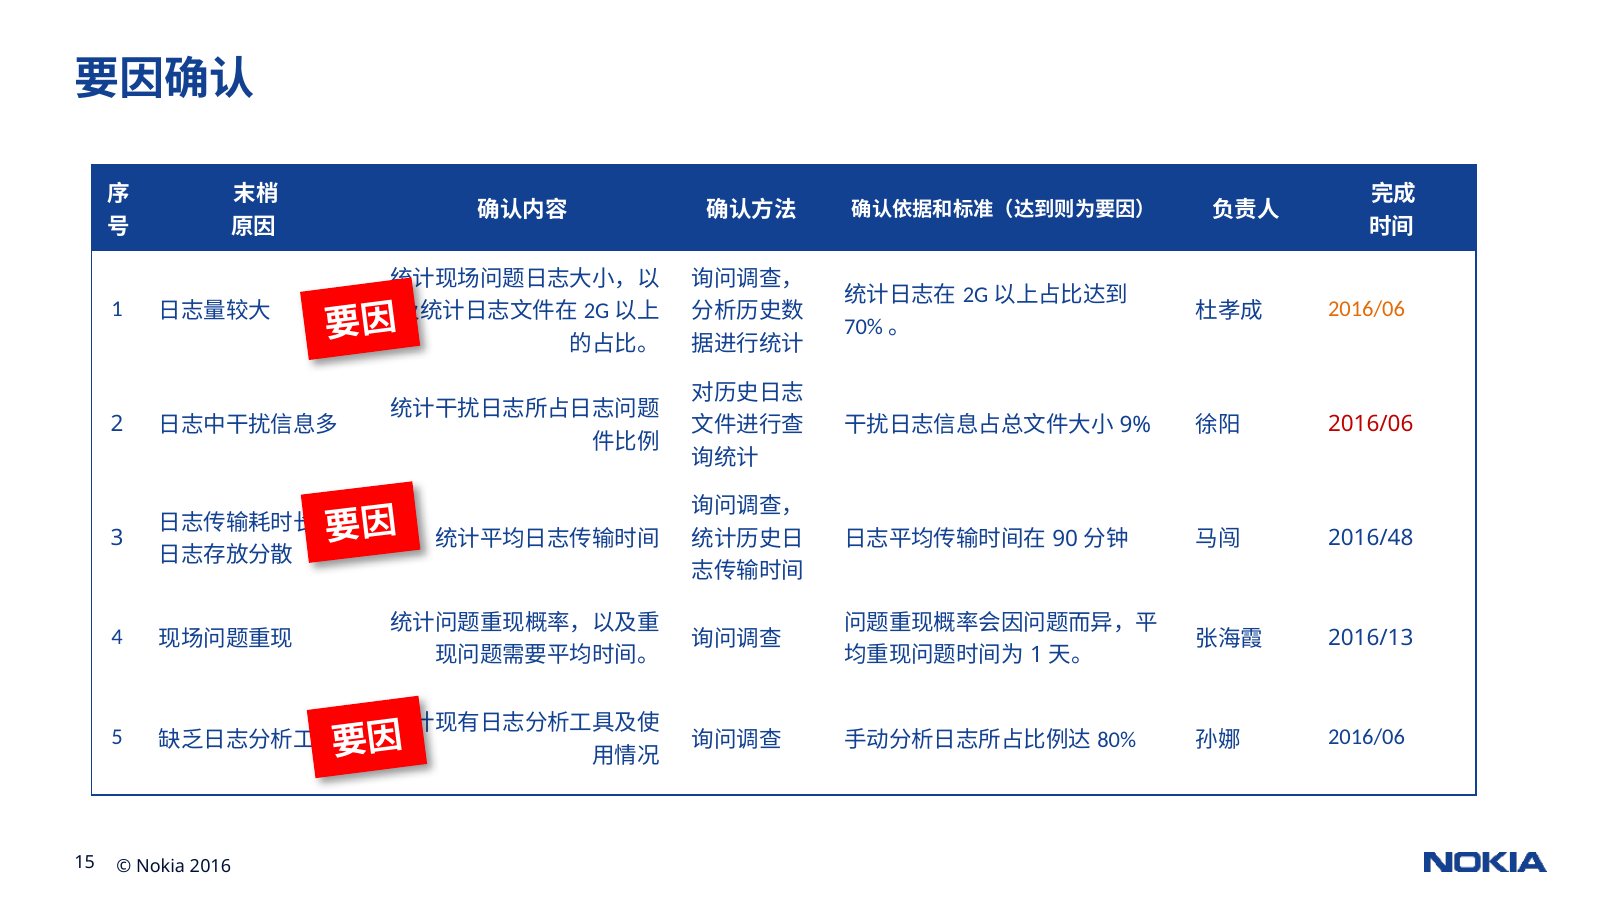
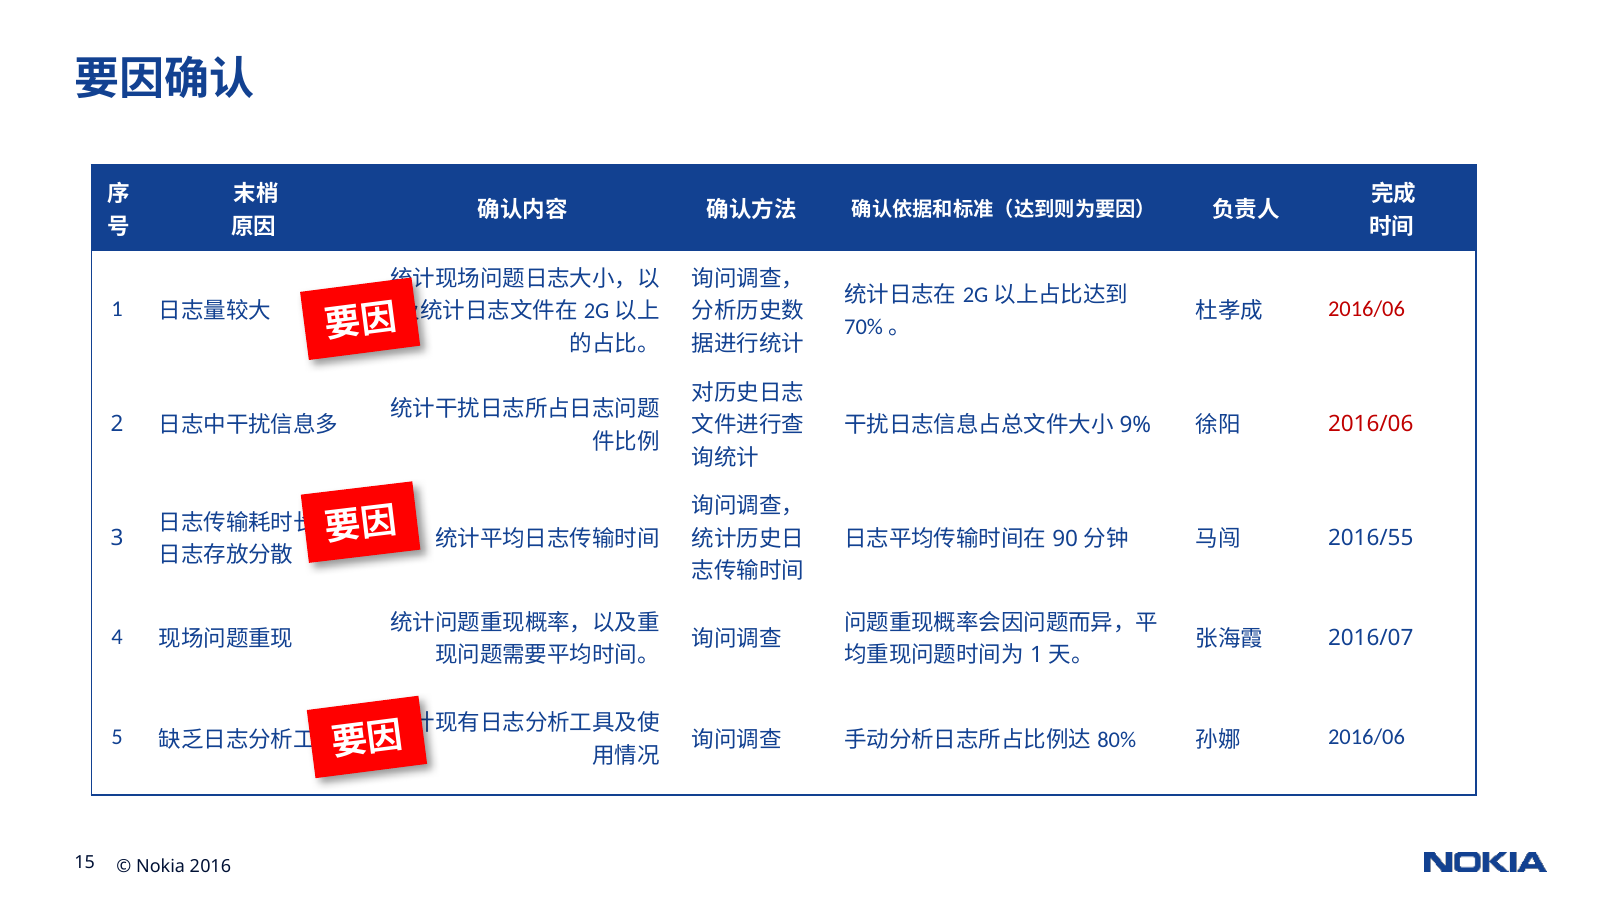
2016/06 colour: orange -> red (1367, 309)
2016/48: 2016/48 -> 2016/55 (1371, 538)
2016/13: 2016/13 -> 2016/07 (1371, 638)
